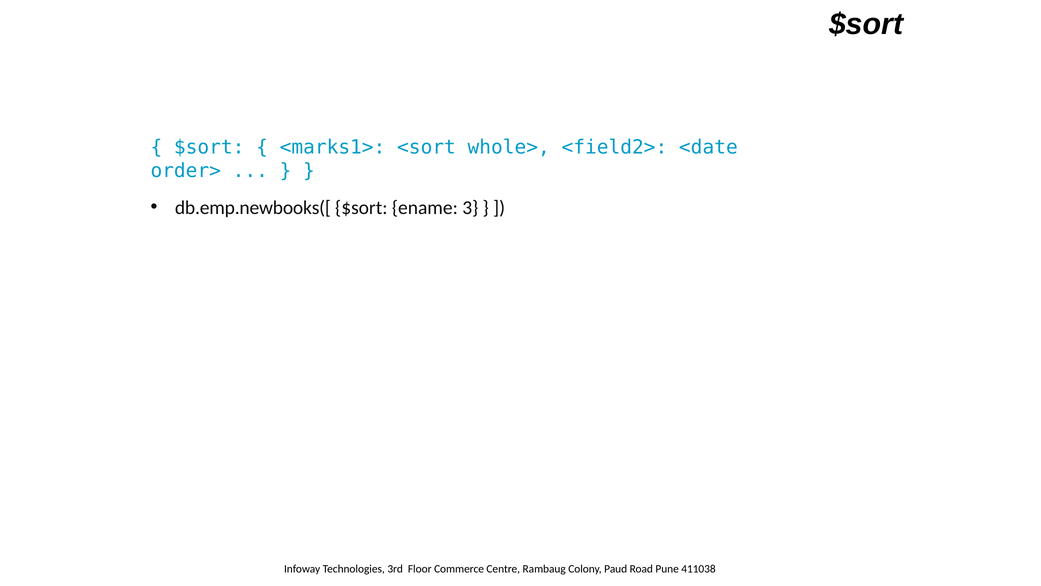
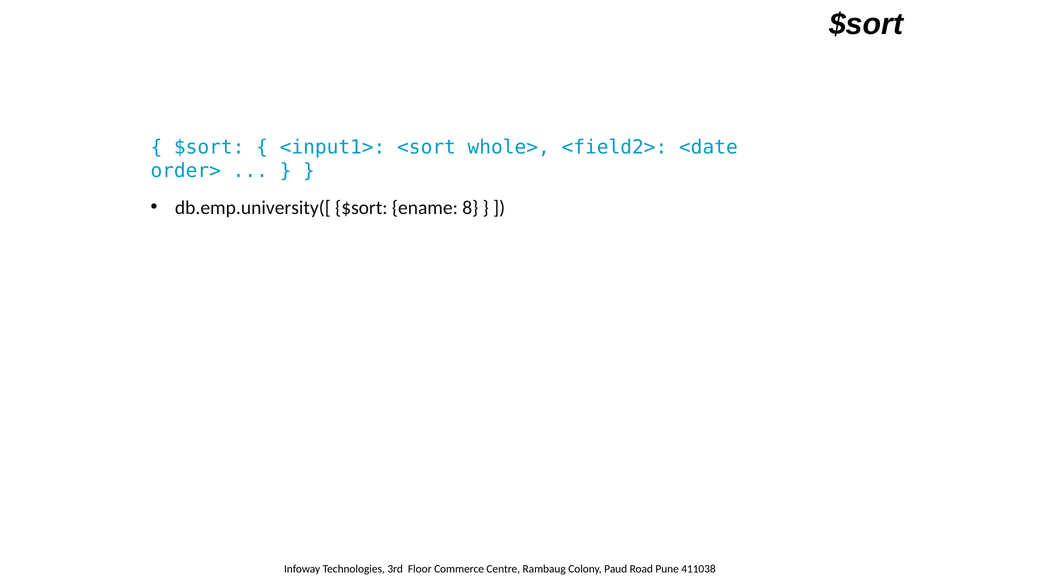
<marks1>: <marks1> -> <input1> (333, 147)
db.emp.newbooks([: db.emp.newbooks([ -> db.emp.university([ (253, 207)
3: 3 -> 8 (470, 207)
